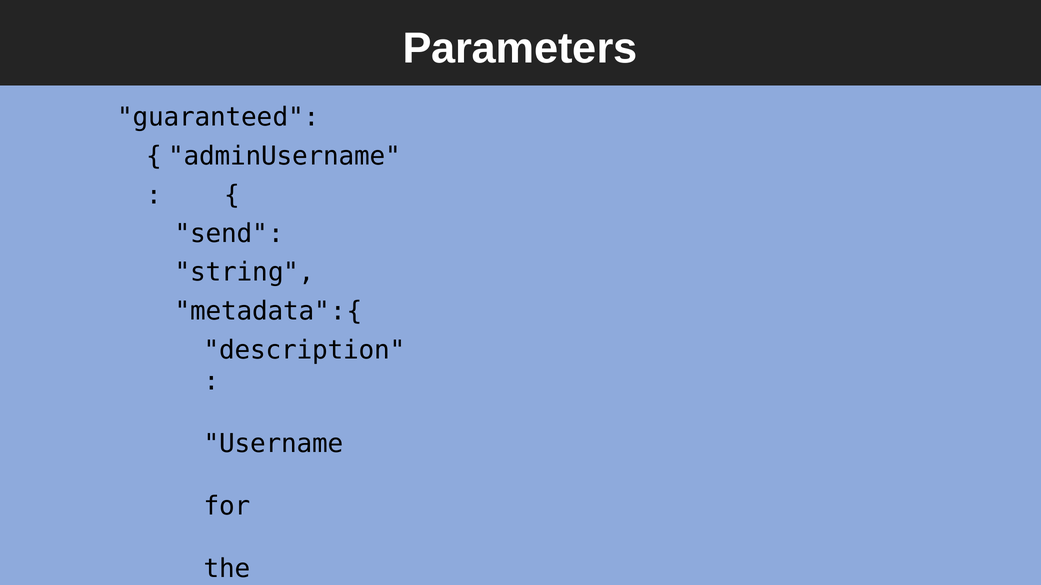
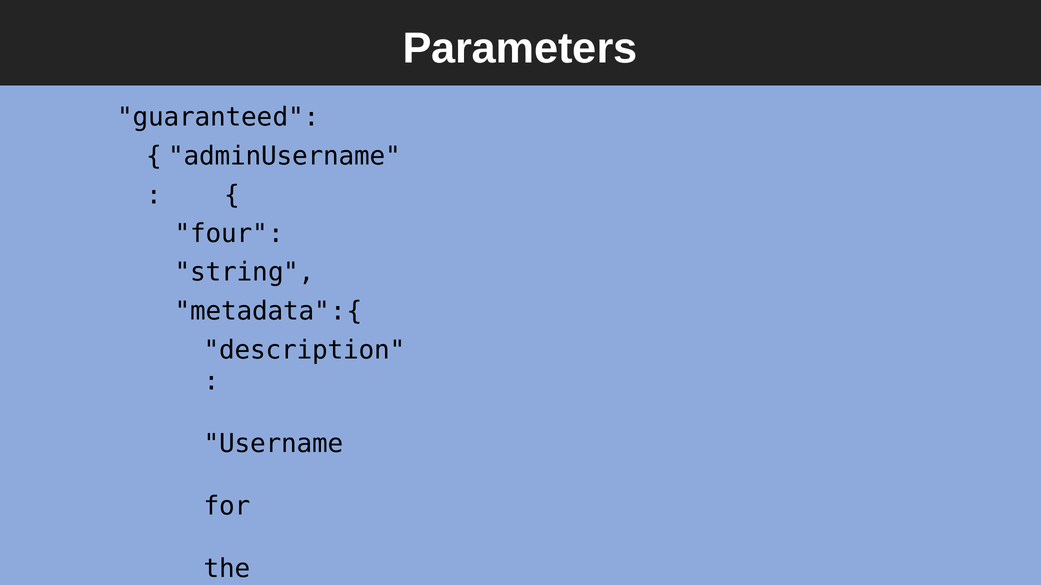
send: send -> four (229, 234)
